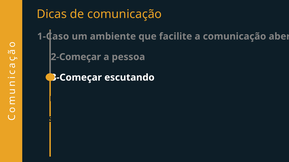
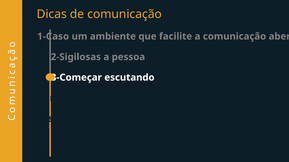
2-Começar: 2-Começar -> 2-Sigilosas (76, 57)
